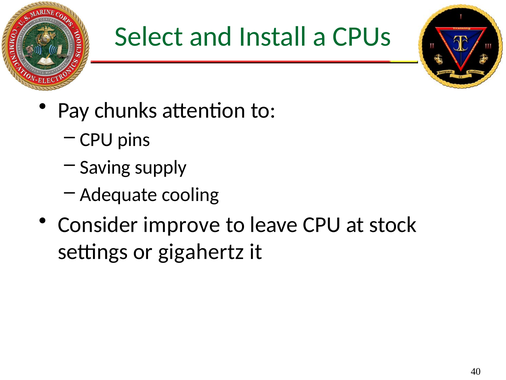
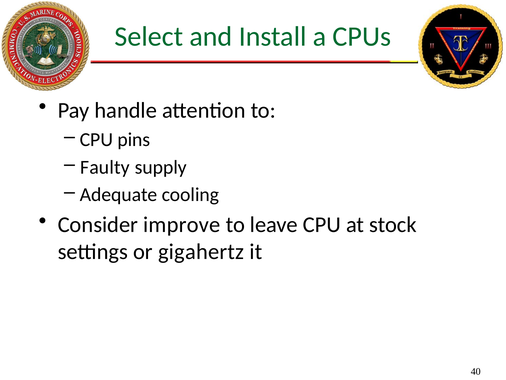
chunks: chunks -> handle (126, 110)
Saving: Saving -> Faulty (105, 167)
